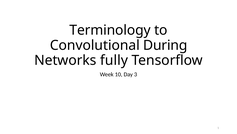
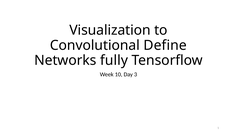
Terminology: Terminology -> Visualization (110, 30)
During: During -> Define (165, 45)
